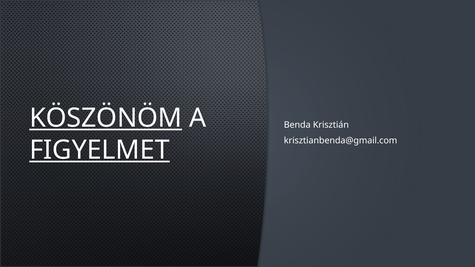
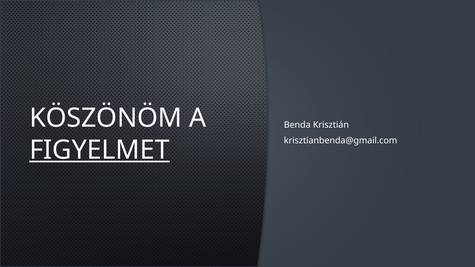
KÖSZÖNÖM underline: present -> none (106, 118)
